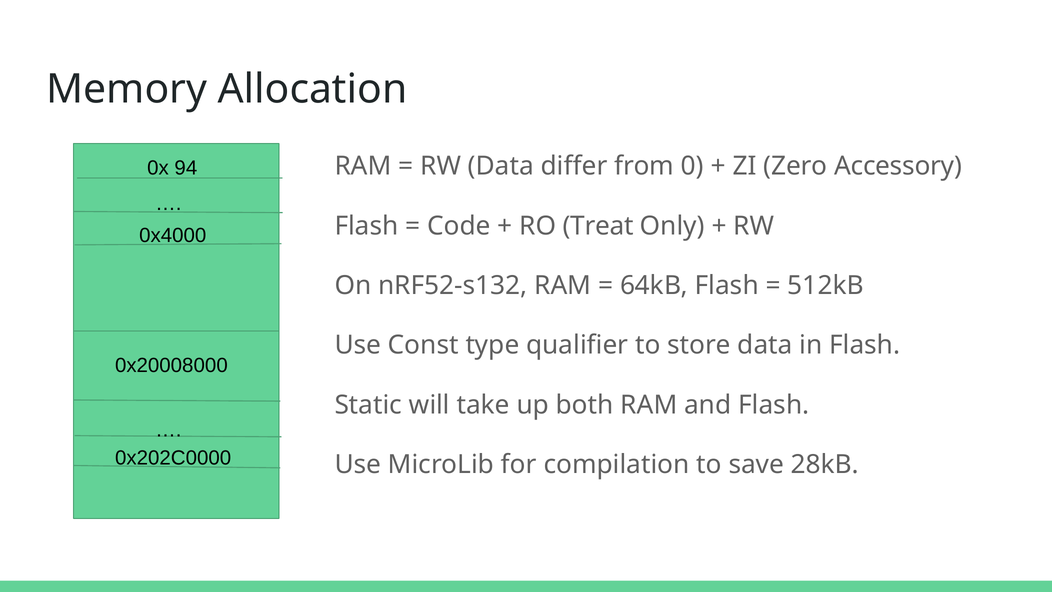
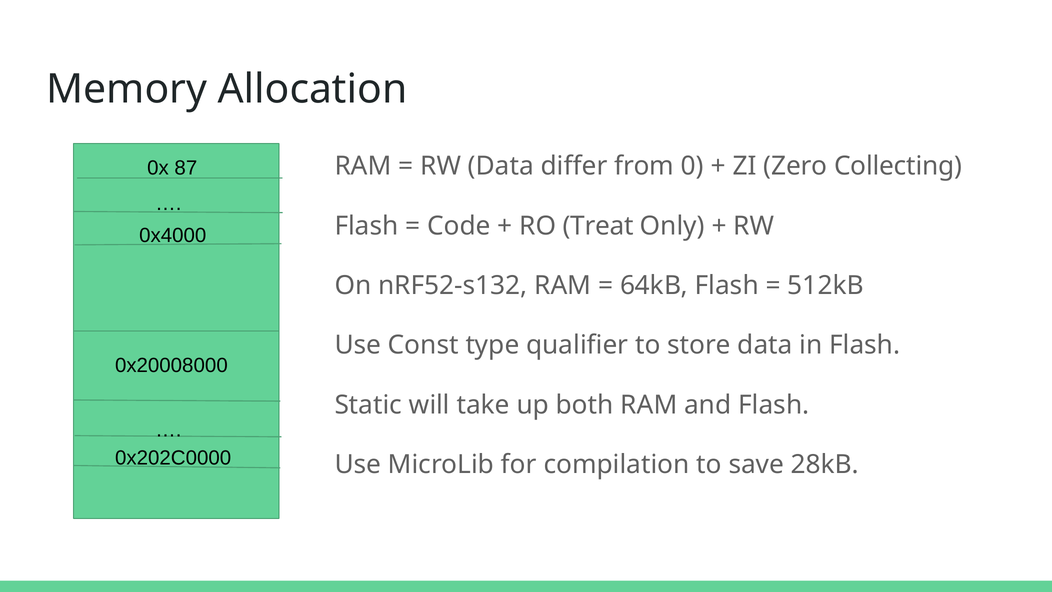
94: 94 -> 87 (186, 168)
Accessory: Accessory -> Collecting (898, 166)
